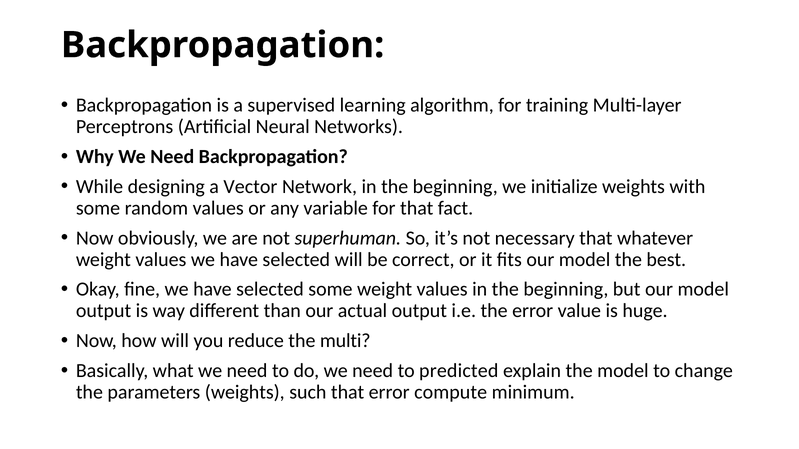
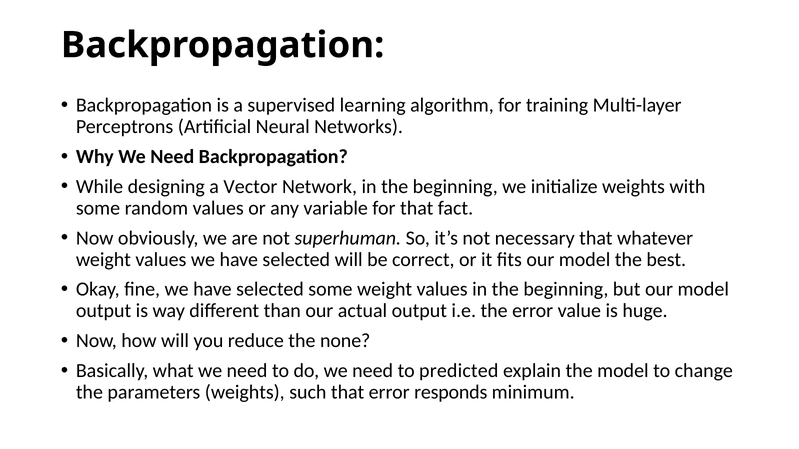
multi: multi -> none (345, 341)
compute: compute -> responds (451, 393)
